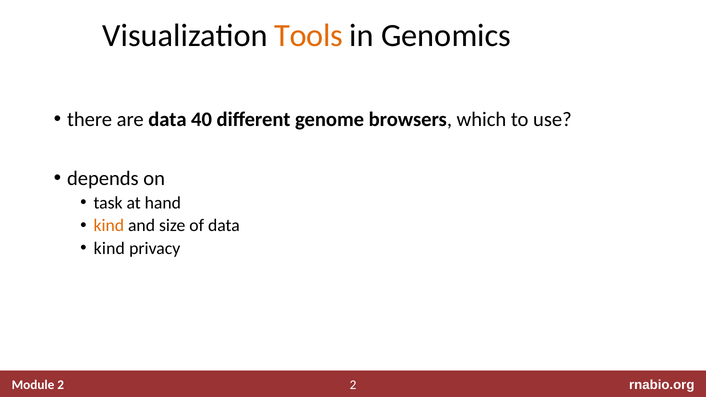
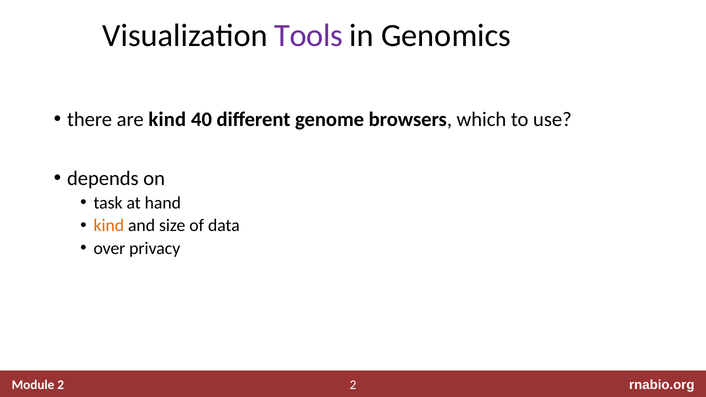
Tools colour: orange -> purple (309, 35)
are data: data -> kind (167, 119)
kind: kind -> over (109, 248)
